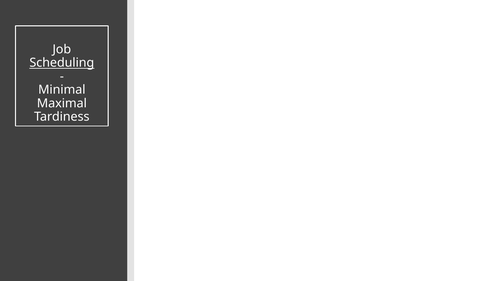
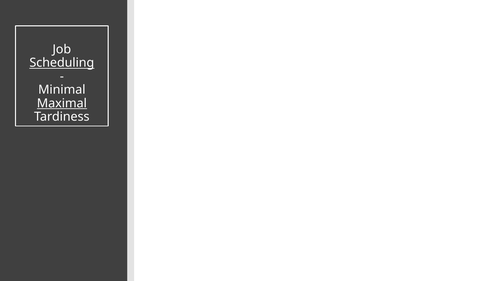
Maximal underline: none -> present (62, 103)
